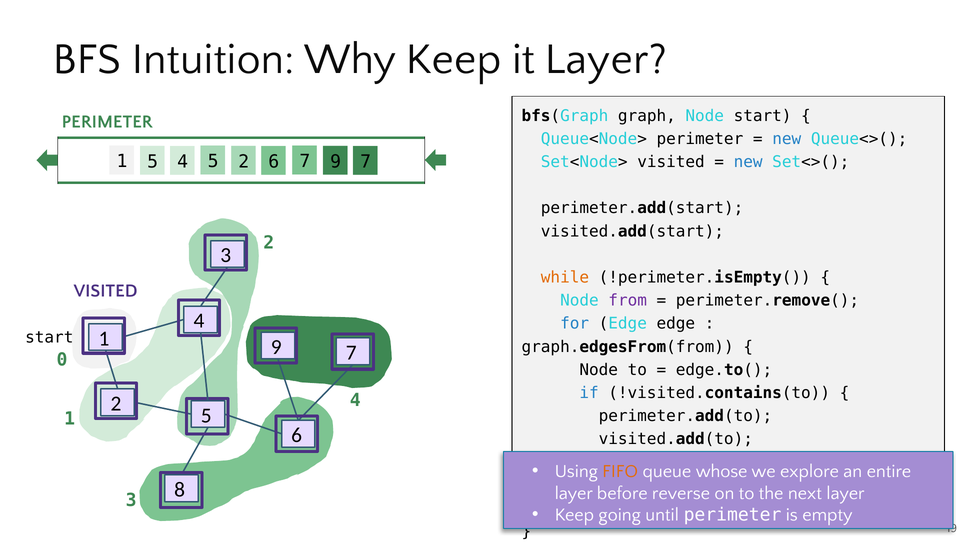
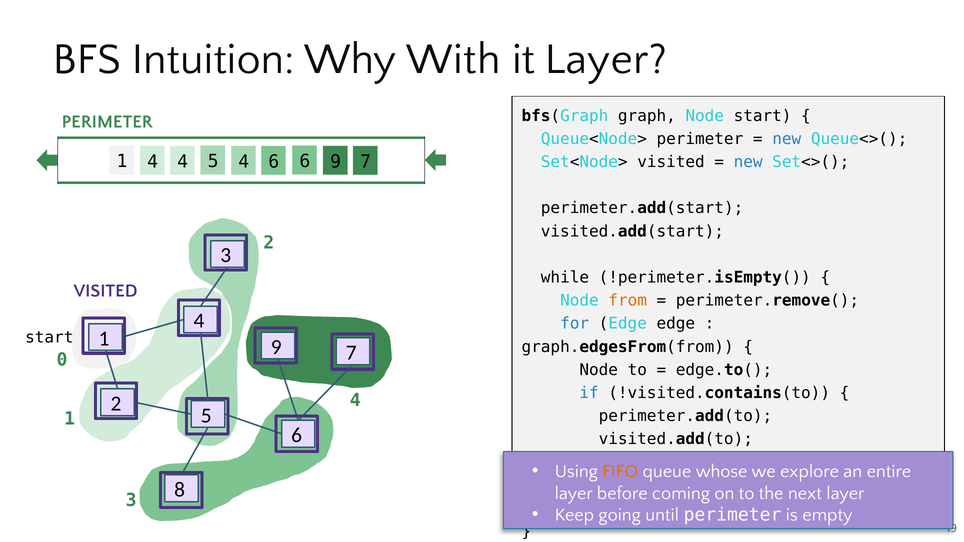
Why Keep: Keep -> With (453, 59)
1 5: 5 -> 4 (153, 162)
5 2: 2 -> 4 (244, 162)
7: 7 -> 6 (305, 161)
while colour: orange -> black (565, 278)
from colour: purple -> orange (628, 301)
reverse: reverse -> coming (681, 493)
